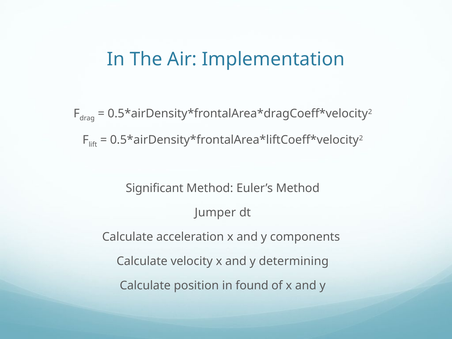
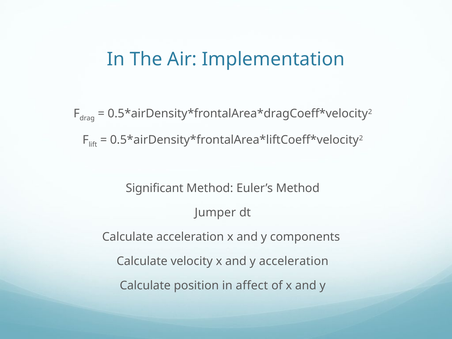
y determining: determining -> acceleration (294, 261)
found: found -> affect (252, 286)
